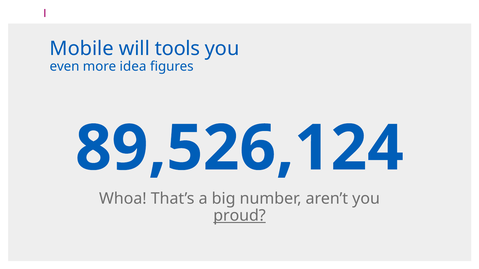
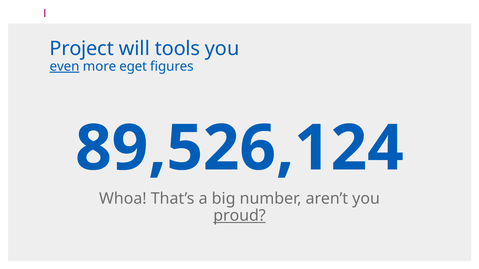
Mobile: Mobile -> Project (82, 49)
even underline: none -> present (65, 67)
idea: idea -> eget (133, 67)
